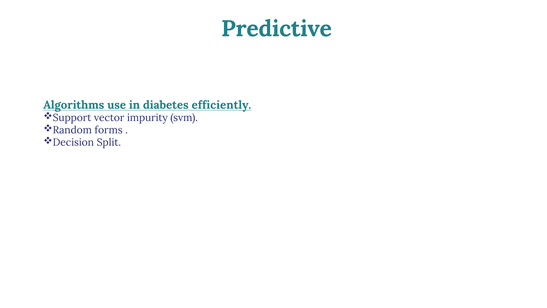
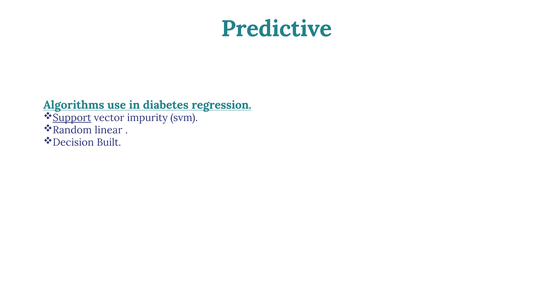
efficiently: efficiently -> regression (221, 105)
Support underline: none -> present (72, 118)
forms: forms -> linear (109, 130)
Split: Split -> Built (109, 142)
